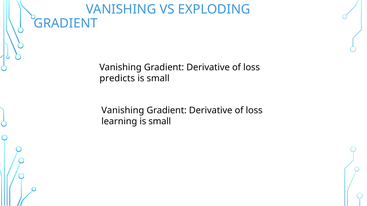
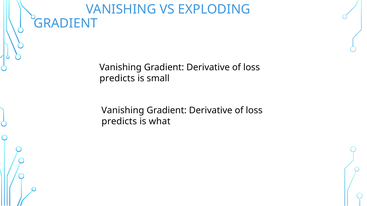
learning: learning -> predicts (119, 122)
small: small -> what (160, 122)
